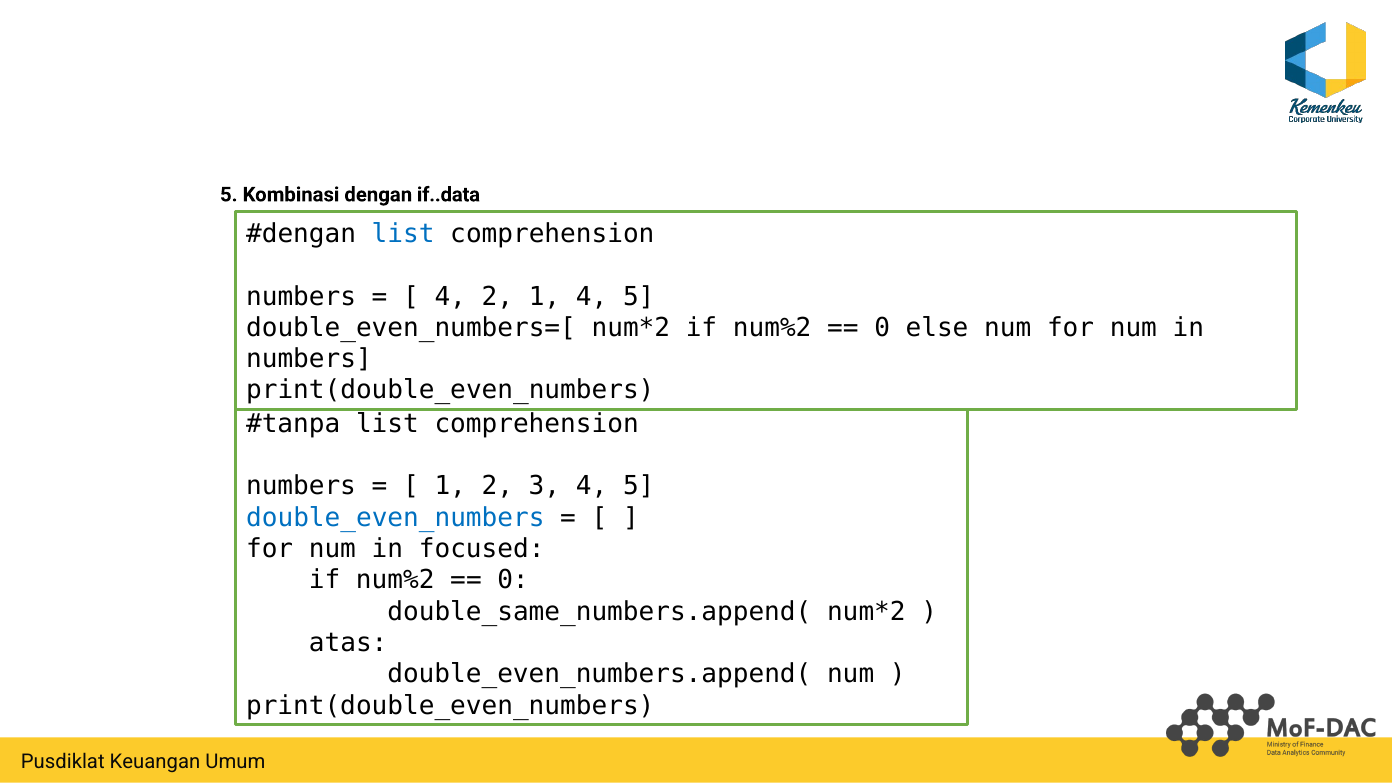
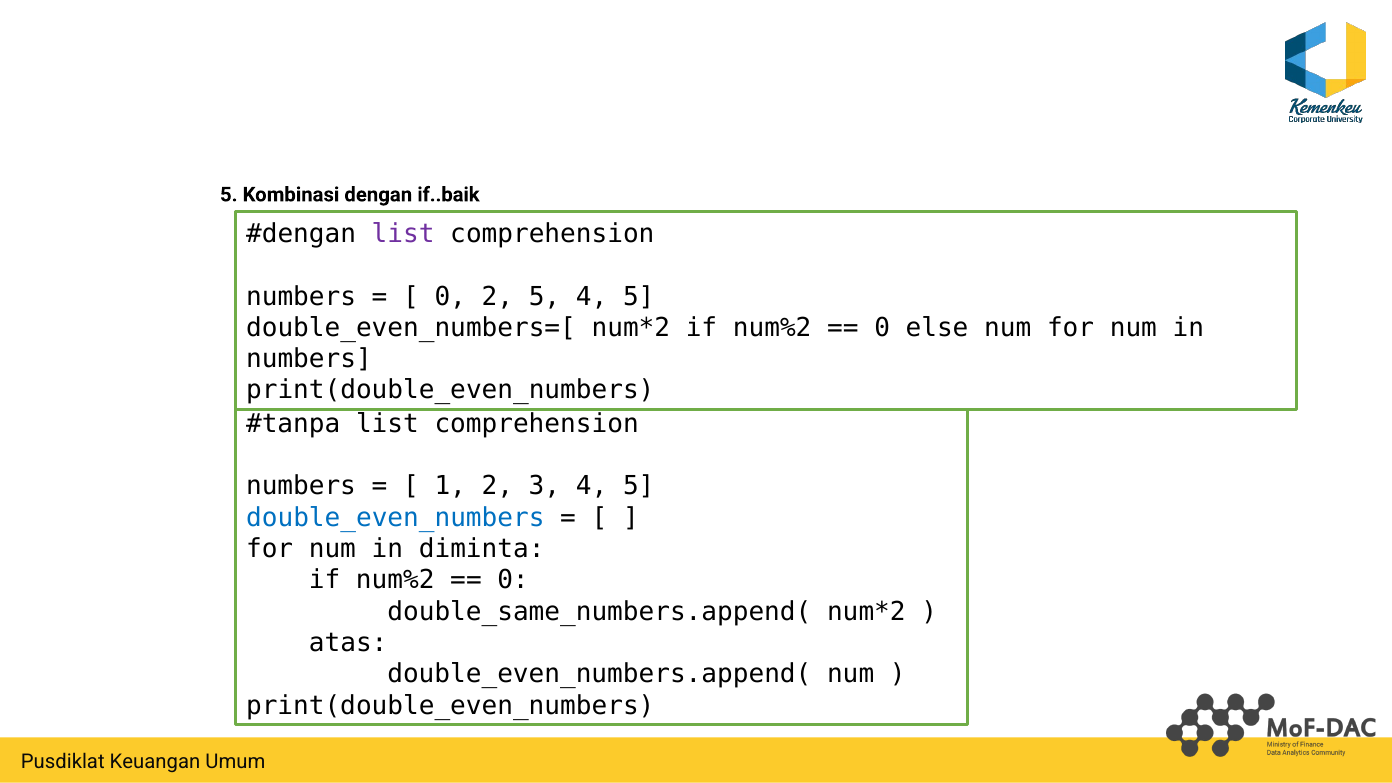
if..data: if..data -> if..baik (448, 195)
list colour: blue -> purple (403, 234)
4: 4 -> 0 (450, 296)
2 1: 1 -> 5 (544, 296)
focused: focused -> diminta (482, 549)
